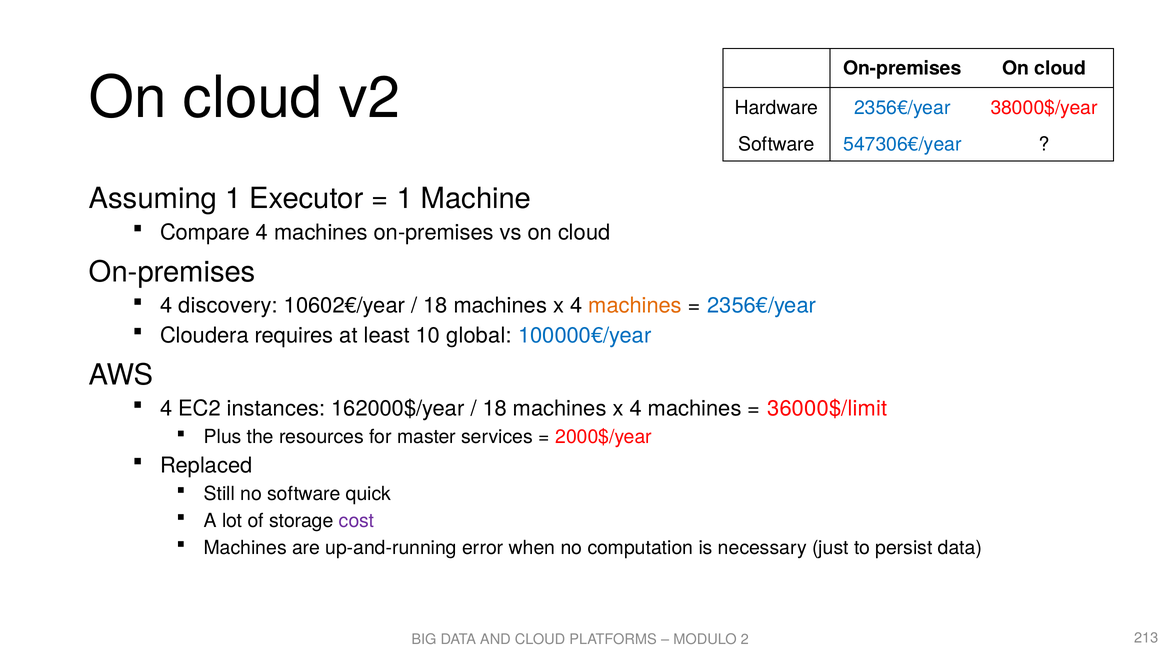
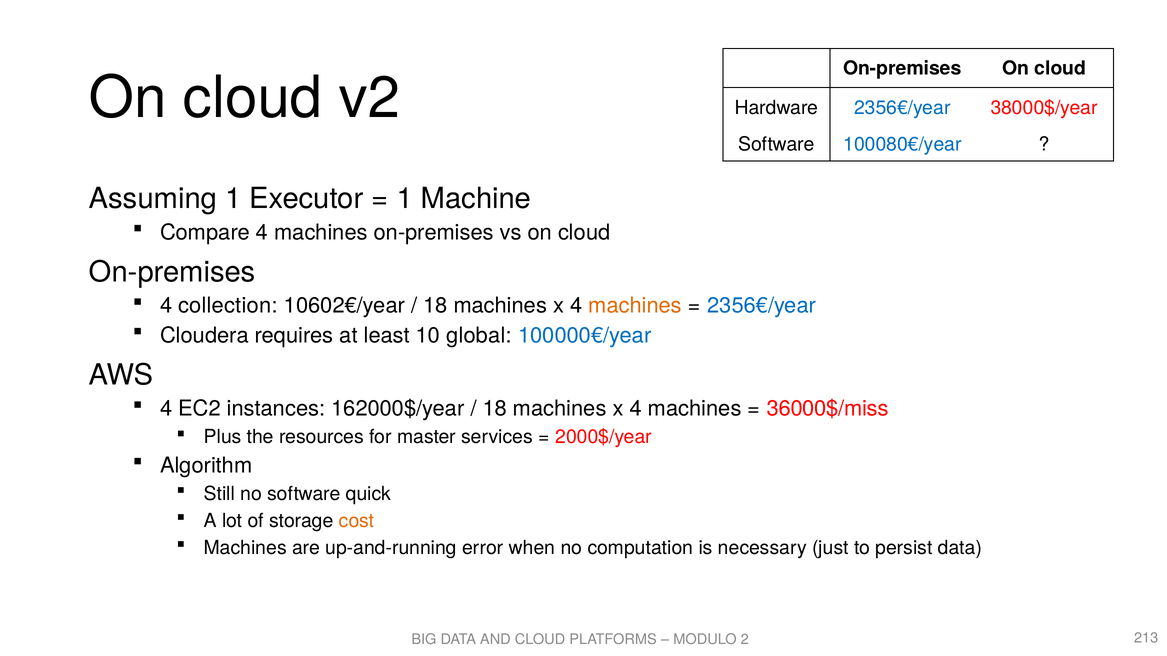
547306€/year: 547306€/year -> 100080€/year (902, 145)
discovery: discovery -> collection (228, 306)
36000$/limit: 36000$/limit -> 36000$/miss (828, 409)
Replaced: Replaced -> Algorithm (206, 466)
cost colour: purple -> orange (357, 521)
